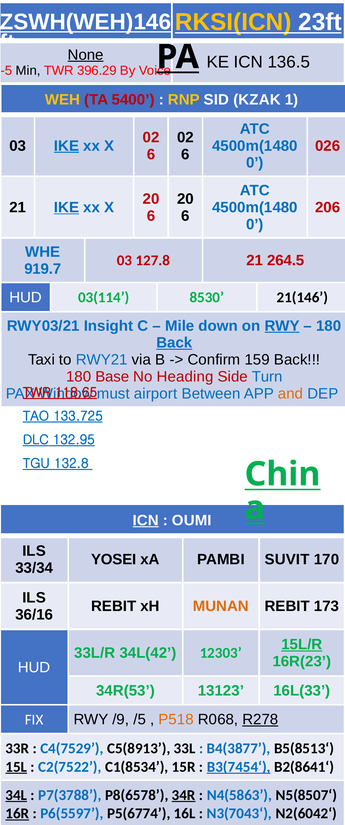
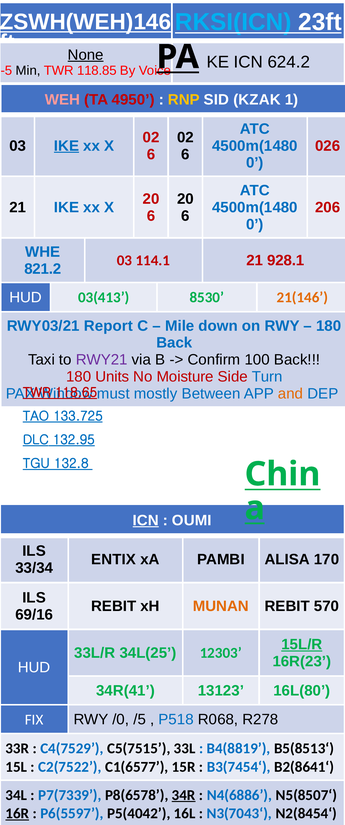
RKSI(ICN colour: yellow -> light blue (233, 22)
396.29: 396.29 -> 118.85 (97, 71)
136.5: 136.5 -> 624.2 (289, 62)
WEH colour: yellow -> pink (62, 100)
5400: 5400 -> 4950 (133, 100)
IKE underline: present -> none (66, 208)
127.8: 127.8 -> 114.1 (153, 261)
264.5: 264.5 -> 928.1 (286, 261)
919.7: 919.7 -> 821.2 (43, 269)
03(114: 03(114 -> 03(413 (104, 297)
21(146 colour: black -> orange (302, 297)
Insight: Insight -> Report (108, 326)
RWY underline: present -> none (282, 326)
Back underline: present -> none (174, 343)
RWY21 colour: blue -> purple (102, 360)
159: 159 -> 100 (257, 360)
Base: Base -> Units (112, 377)
Heading: Heading -> Moisture (185, 377)
airport: airport -> mostly (156, 394)
YOSEI: YOSEI -> ENTIX (114, 560)
SUVIT: SUVIT -> ALISA (287, 560)
173: 173 -> 570 (326, 607)
36/16: 36/16 -> 69/16 (34, 615)
34L(42: 34L(42 -> 34L(25 (148, 653)
34R(53: 34R(53 -> 34R(41 (125, 691)
16L(33: 16L(33 -> 16L(80 (302, 691)
/9: /9 -> /0 (121, 720)
P518 colour: orange -> blue (176, 720)
R278 underline: present -> none (260, 720)
C5(8913: C5(8913 -> C5(7515 (139, 749)
B4(3877: B4(3877 -> B4(8819 (238, 749)
15L underline: present -> none (16, 767)
C1(8534: C1(8534 -> C1(6577 (137, 767)
B3(7454‘ underline: present -> none (239, 767)
34L underline: present -> none (16, 795)
P7(3788: P7(3788 -> P7(7339 (70, 795)
N4(5863: N4(5863 -> N4(6886 (239, 795)
P5(6774: P5(6774 -> P5(4042 (139, 814)
N2(6042‘: N2(6042‘ -> N2(8454‘ (306, 814)
